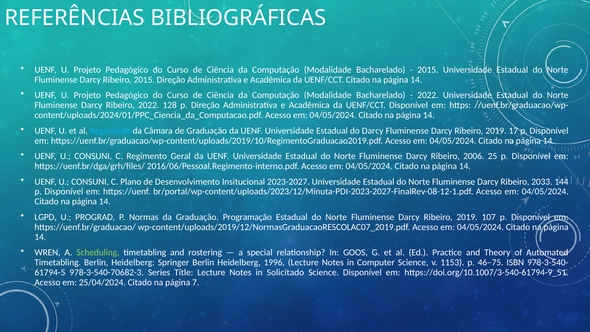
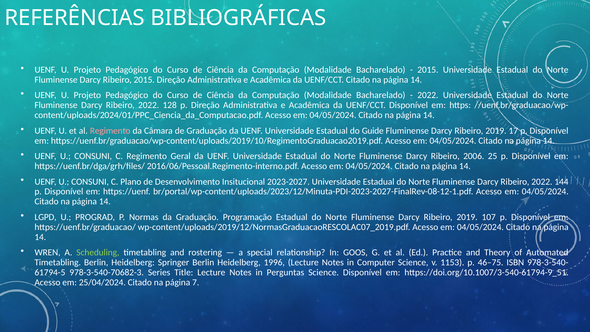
Regimento colour: light blue -> pink (110, 131)
do Darcy: Darcy -> Guide (373, 131)
2033: 2033 -> 2022 (542, 182)
Solicitado: Solicitado -> Perguntas (285, 272)
